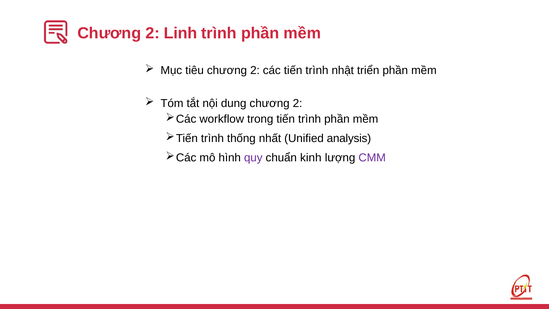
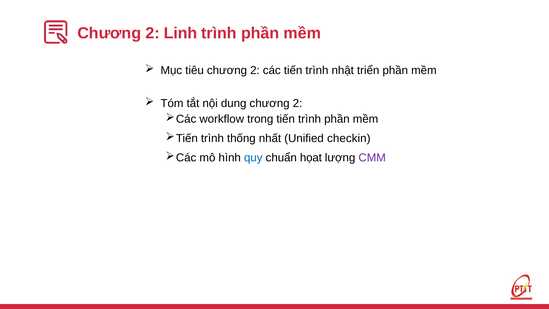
analysis: analysis -> checkin (349, 138)
quy colour: purple -> blue (253, 157)
kinh: kinh -> họat (311, 157)
